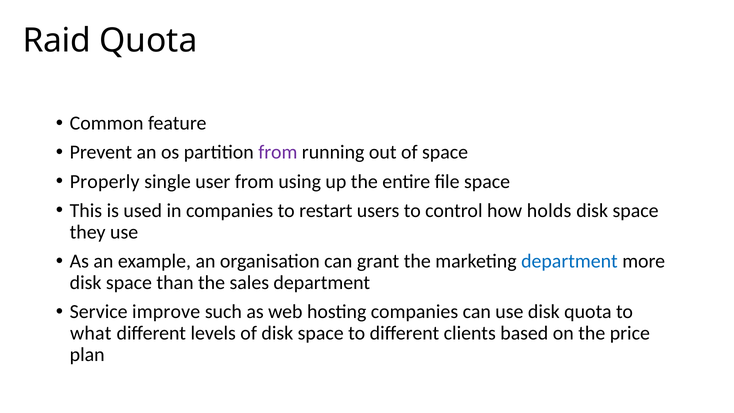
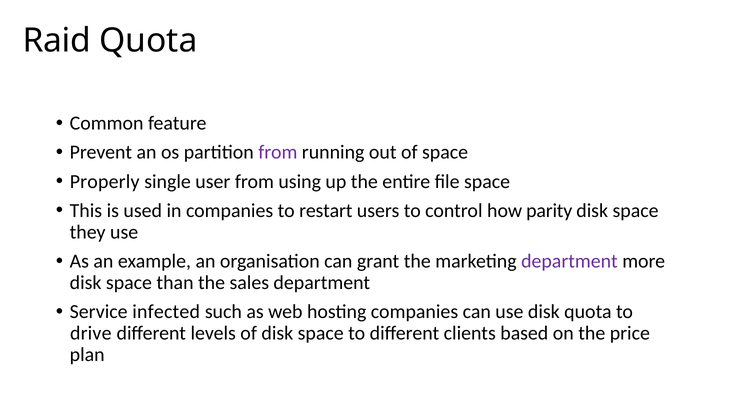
holds: holds -> parity (549, 211)
department colour: blue -> purple (569, 261)
improve: improve -> infected (166, 312)
what: what -> drive (91, 333)
